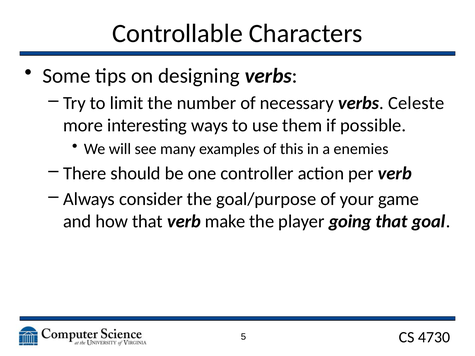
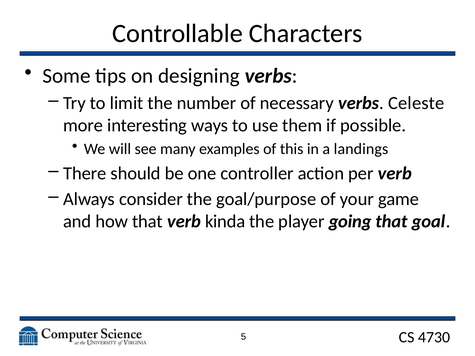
enemies: enemies -> landings (361, 149)
make: make -> kinda (225, 221)
